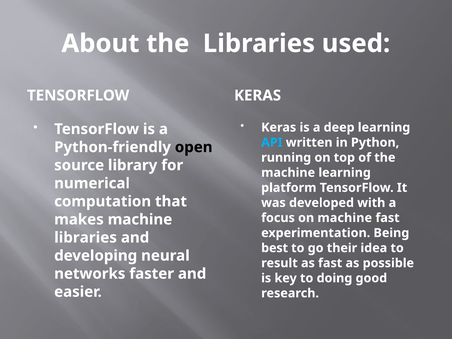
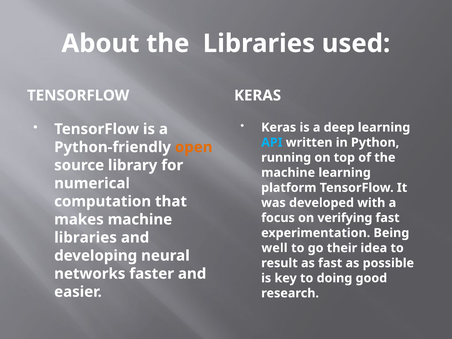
open colour: black -> orange (194, 147)
on machine: machine -> verifying (345, 218)
best: best -> well (274, 248)
